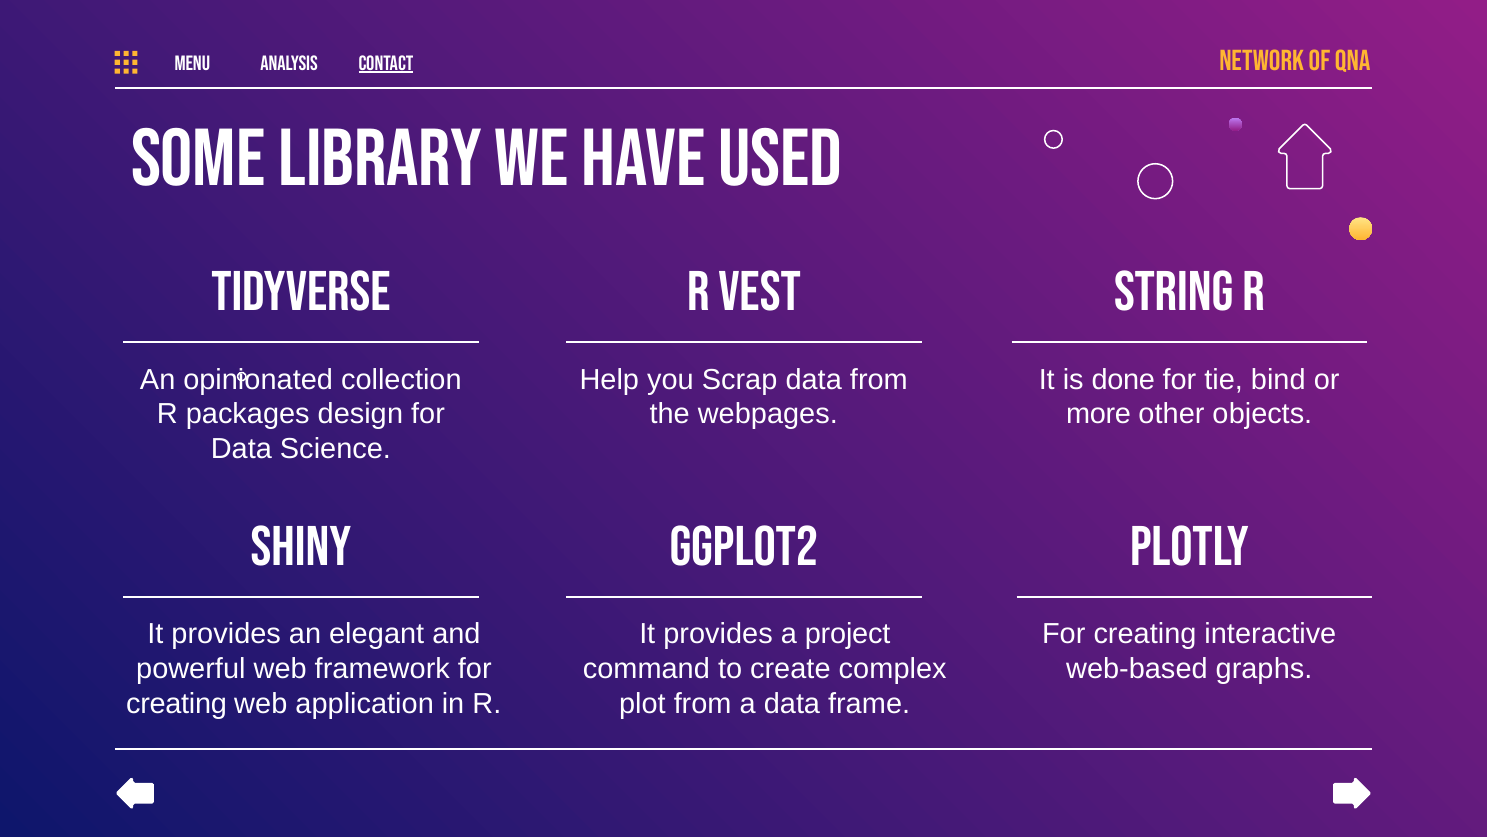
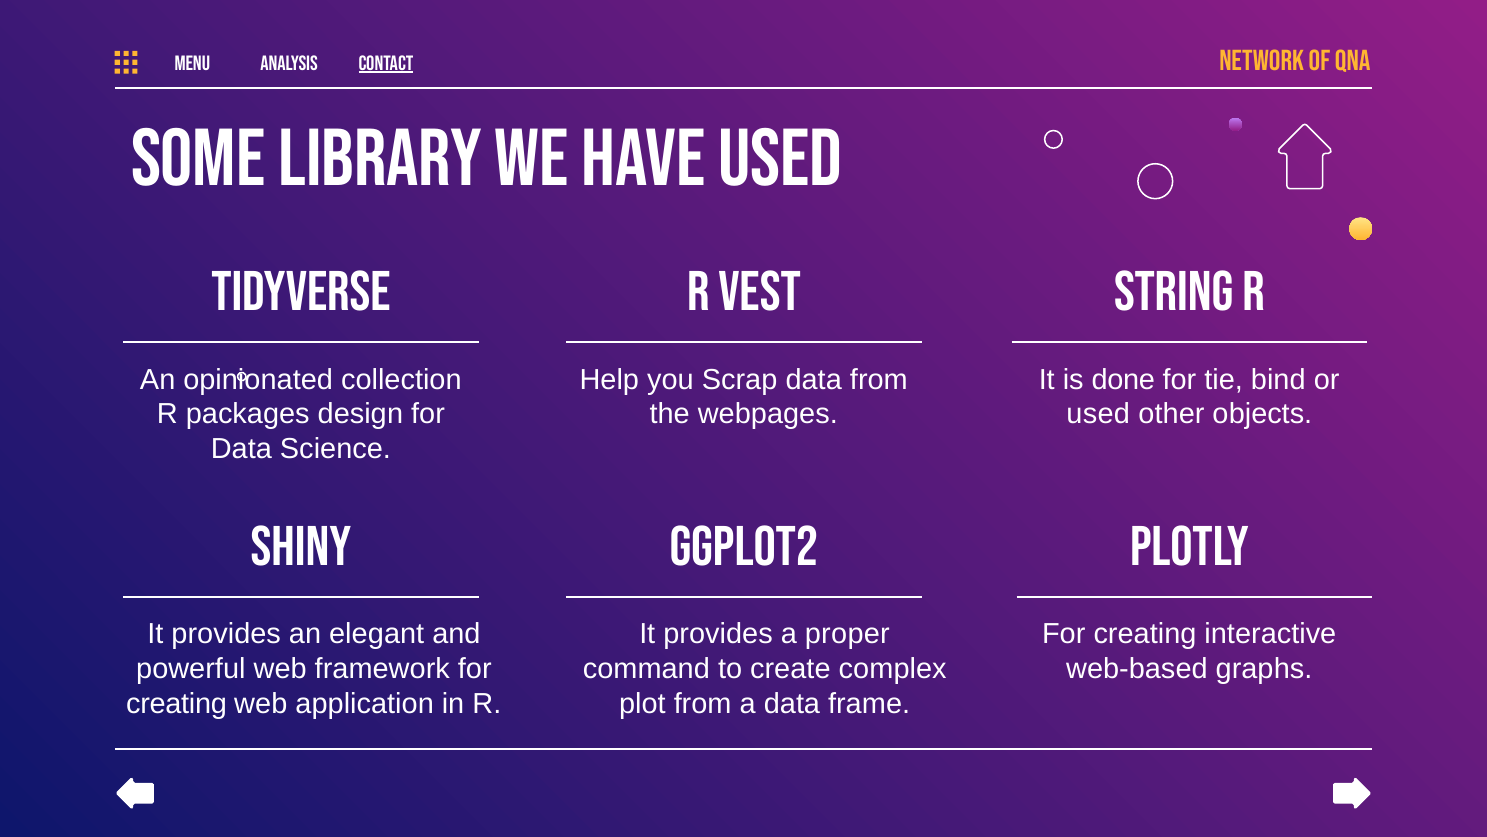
more: more -> used (1098, 414)
project: project -> proper (847, 634)
